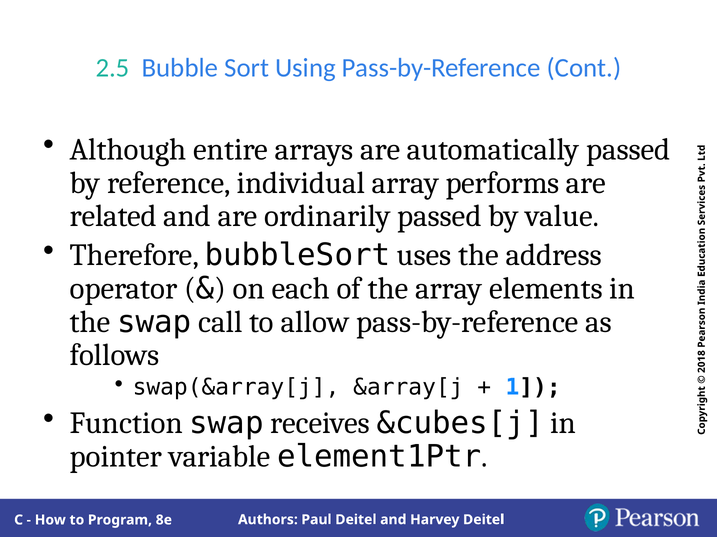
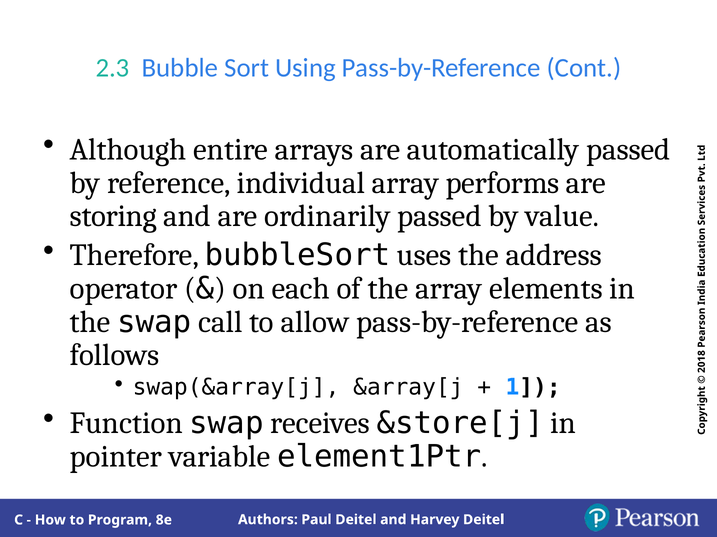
2.5: 2.5 -> 2.3 (113, 68)
related: related -> storing (113, 216)
&cubes[j: &cubes[j -> &store[j (460, 424)
